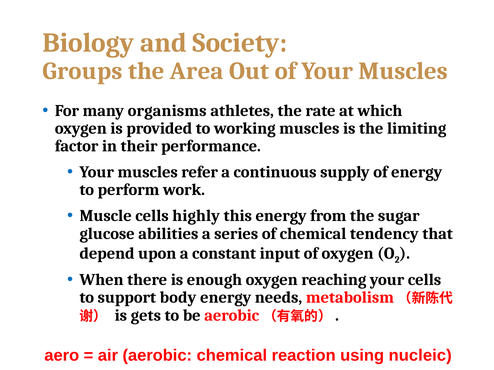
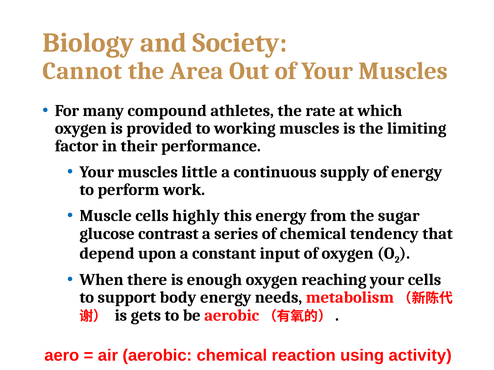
Groups: Groups -> Cannot (82, 71)
organisms: organisms -> compound (167, 111)
refer: refer -> little (199, 172)
abilities: abilities -> contrast (168, 234)
nucleic: nucleic -> activity (420, 356)
